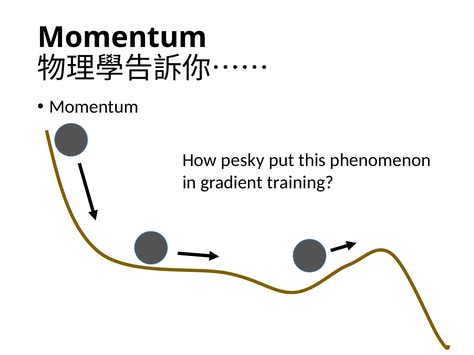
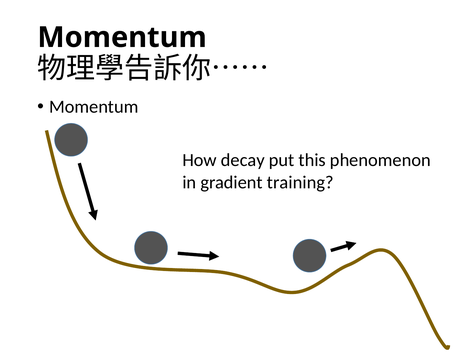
pesky: pesky -> decay (243, 160)
